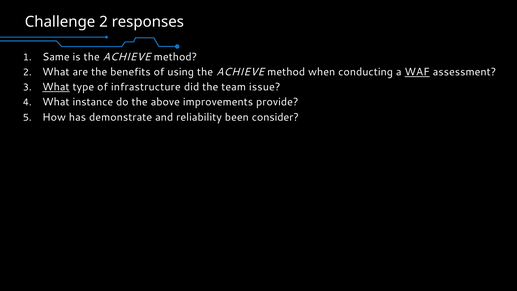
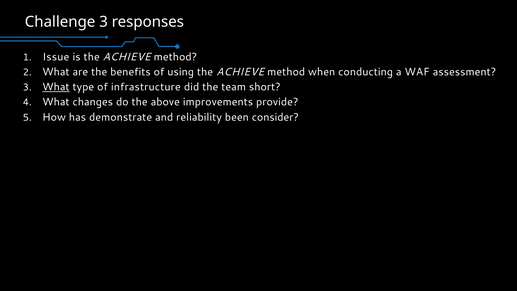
Challenge 2: 2 -> 3 (104, 22)
Same: Same -> Issue (56, 57)
WAF underline: present -> none (417, 72)
issue: issue -> short (265, 87)
instance: instance -> changes (93, 102)
